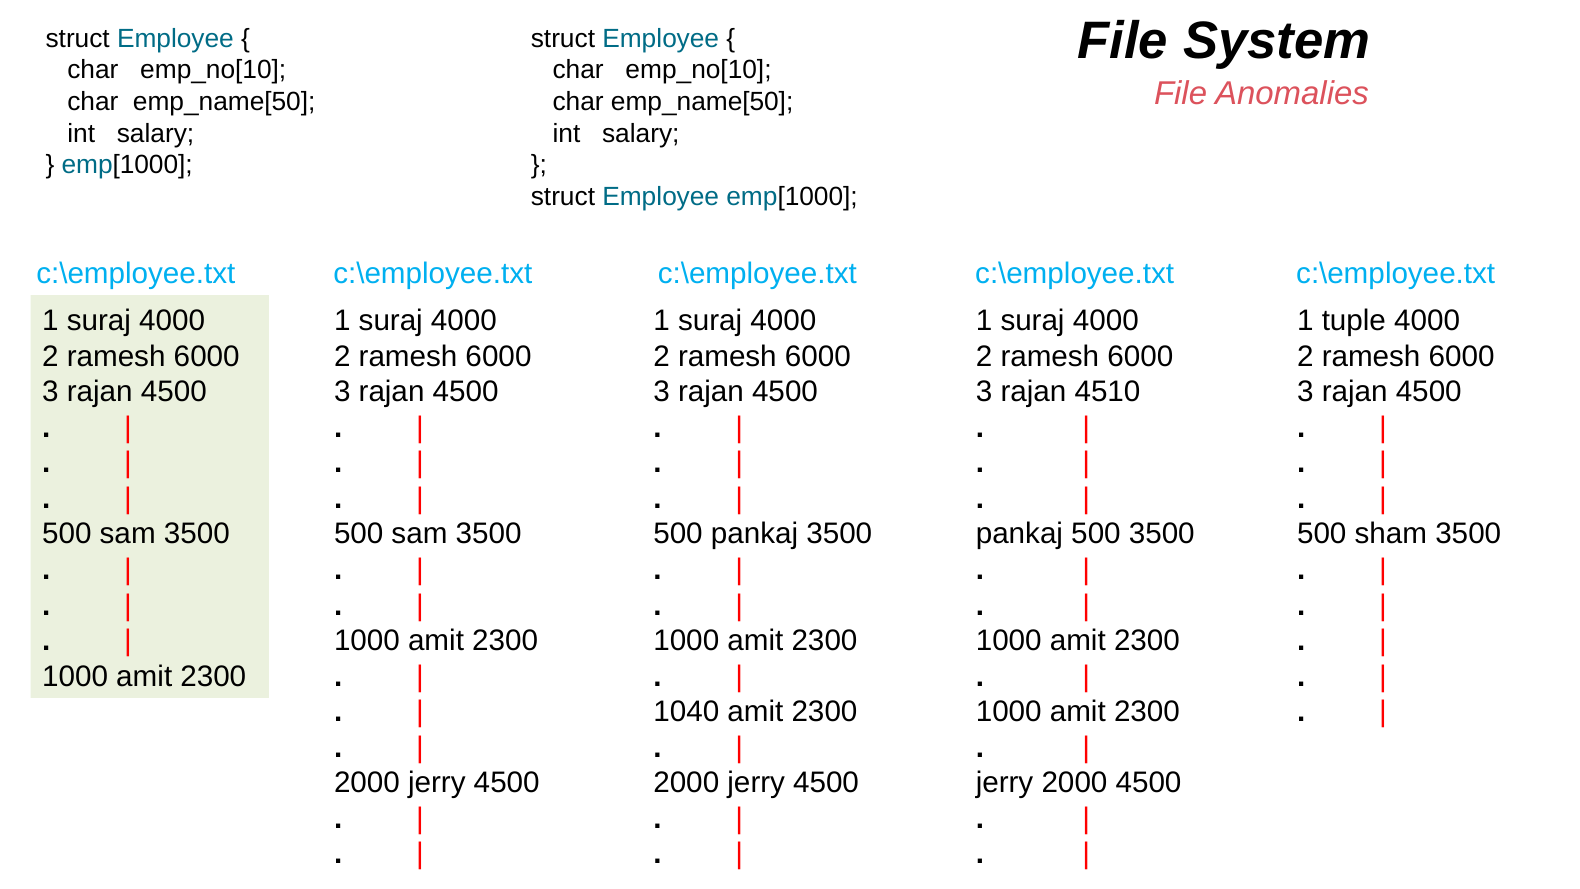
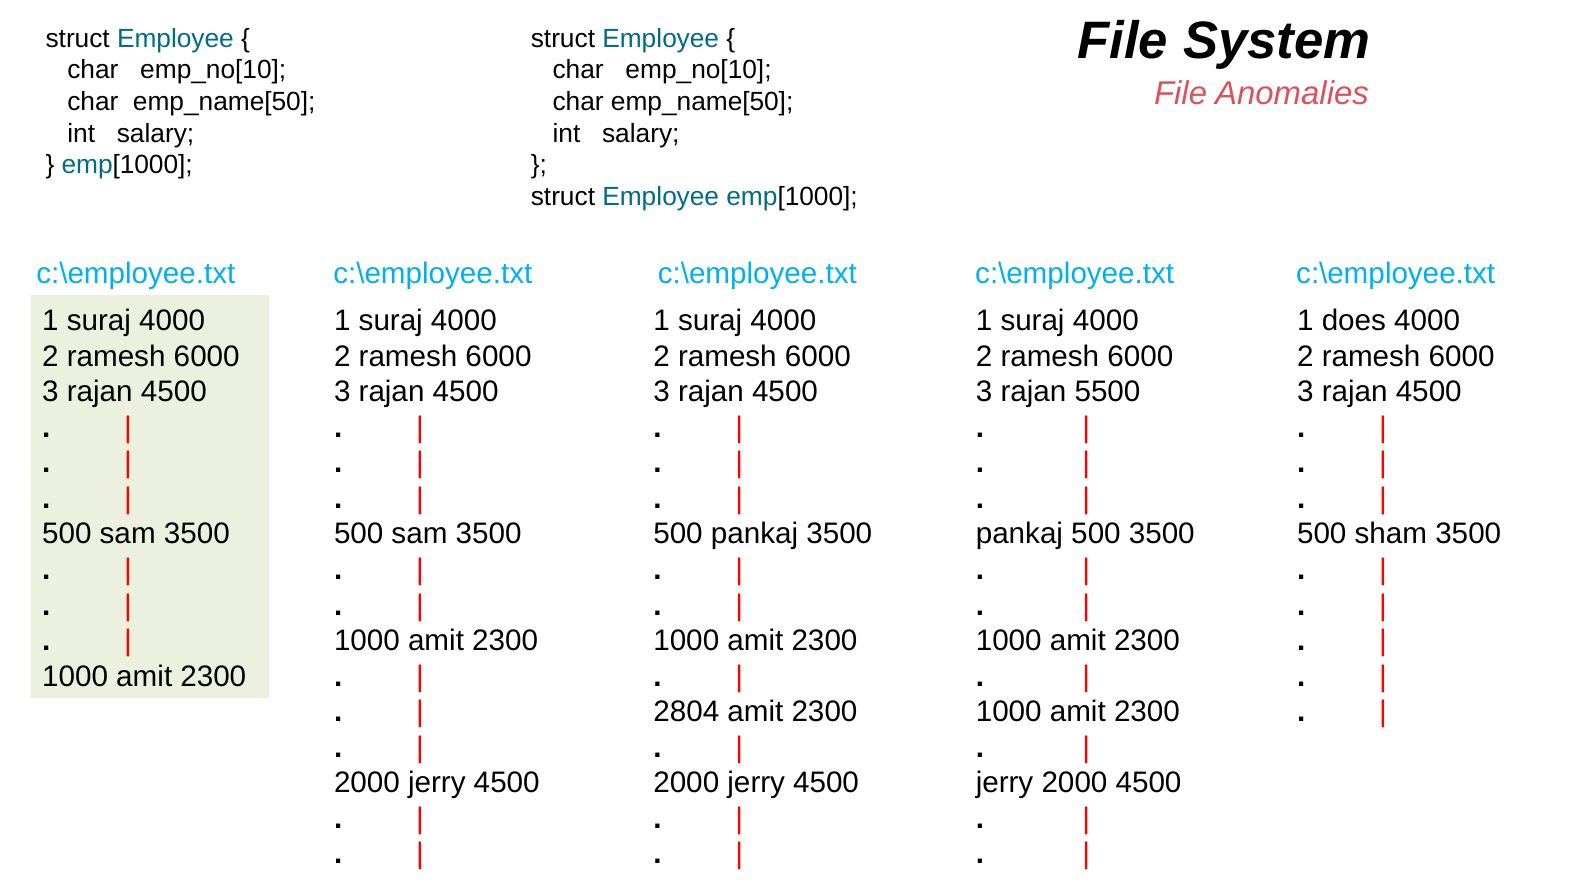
tuple: tuple -> does (1354, 321)
4510: 4510 -> 5500 (1107, 392)
1040: 1040 -> 2804 (686, 712)
